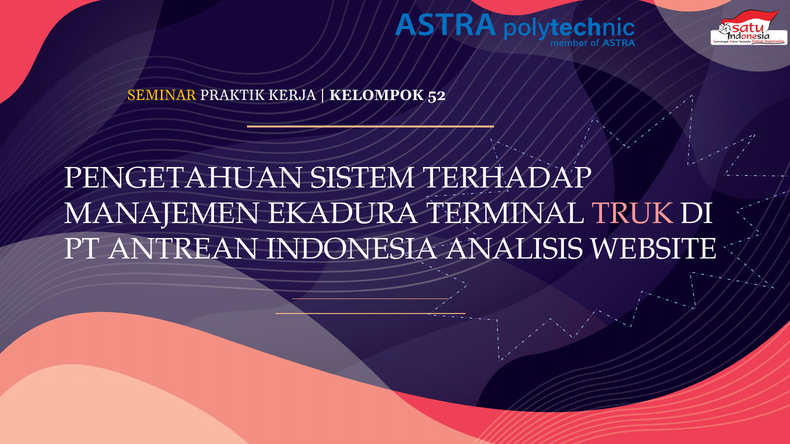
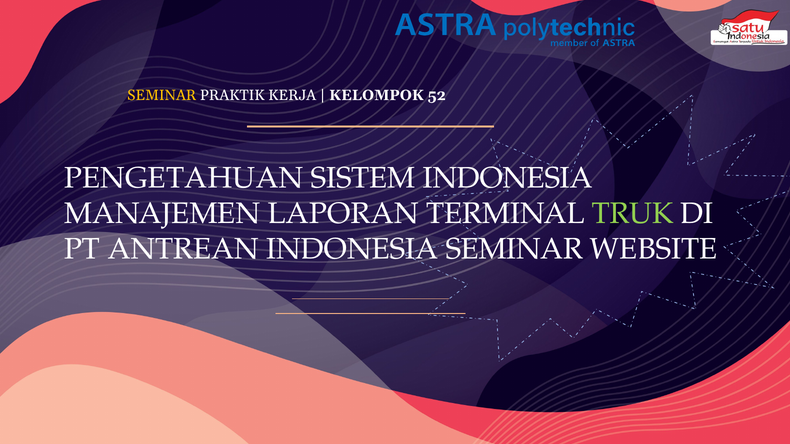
SISTEM TERHADAP: TERHADAP -> INDONESIA (508, 178)
EKADURA: EKADURA -> LAPORAN (343, 214)
TRUK colour: pink -> light green (633, 214)
INDONESIA ANALISIS: ANALISIS -> SEMINAR (514, 249)
